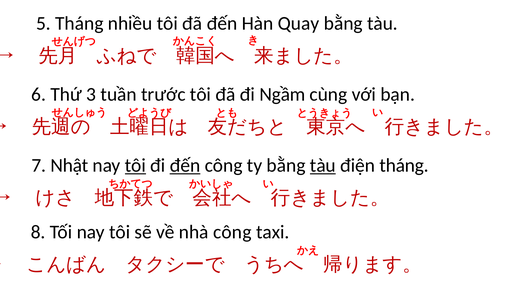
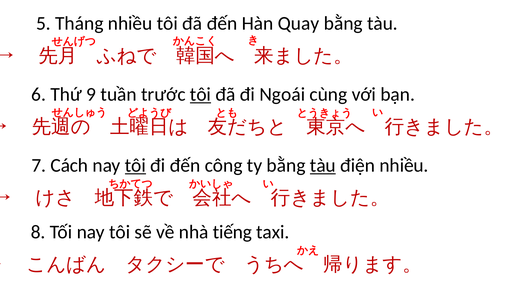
3: 3 -> 9 (91, 94)
tôi underline: none -> present (201, 94)
Ngầm: Ngầm -> Ngoái (282, 94)
Nhật: Nhật -> Cách (69, 165)
đến underline: present -> none (185, 165)
điện tháng: tháng -> nhiều (404, 165)
nhà công: công -> tiếng (232, 232)
